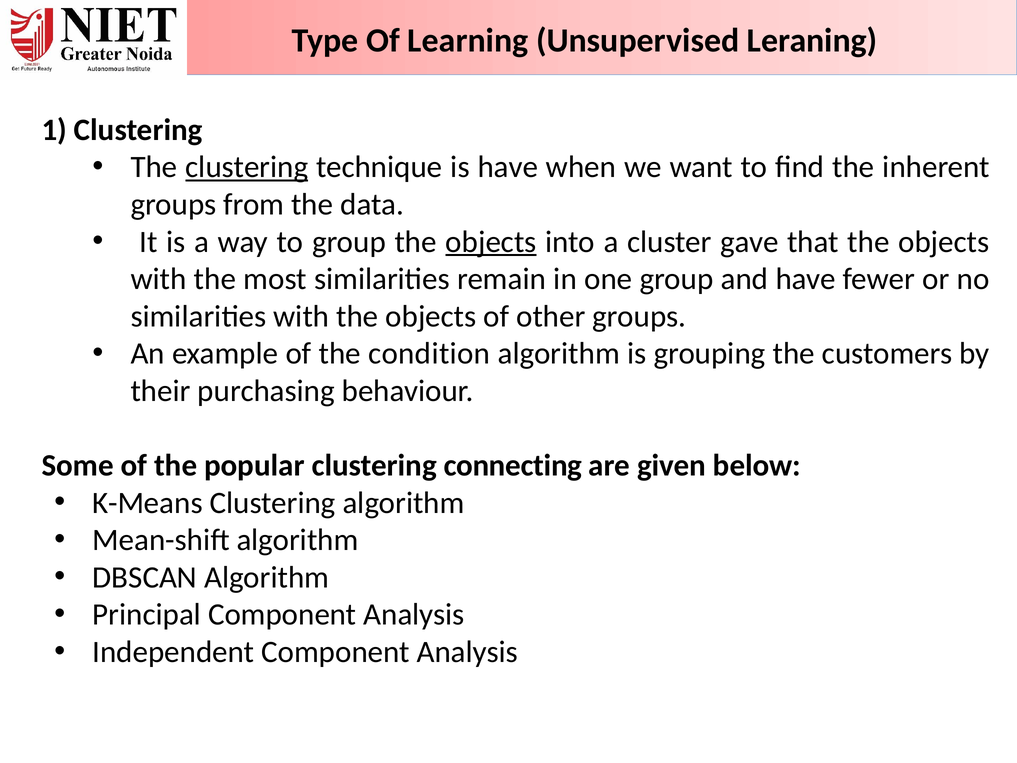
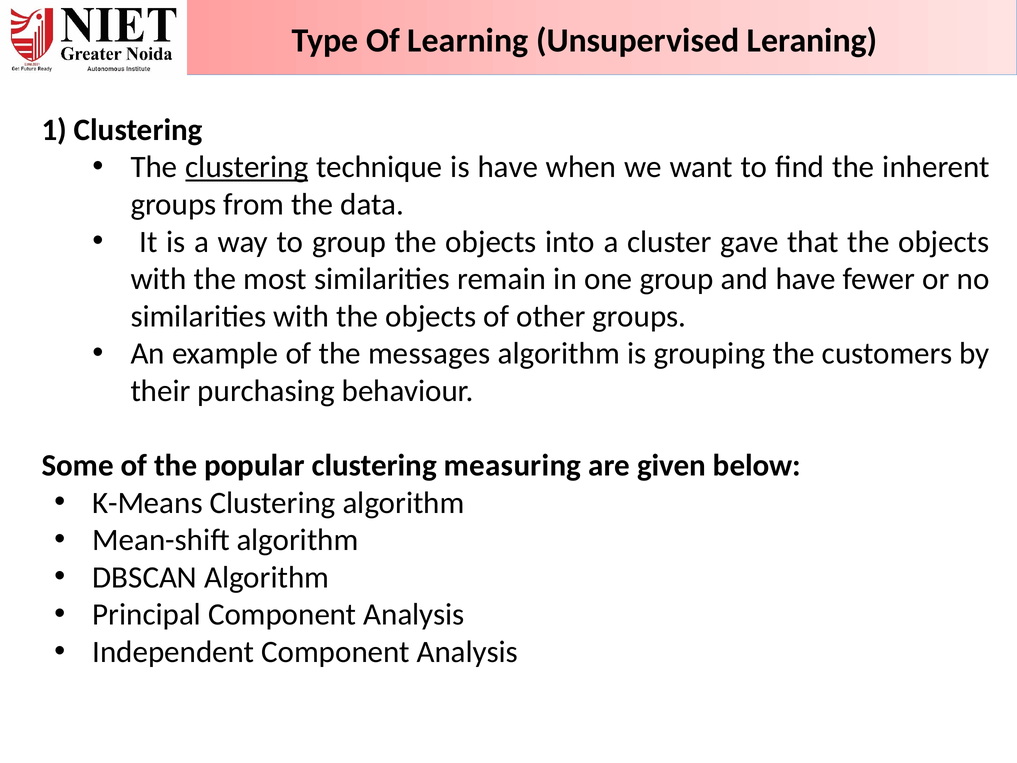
objects underline: present -> none (491, 242)
condition: condition -> messages (429, 354)
connecting: connecting -> measuring (513, 465)
